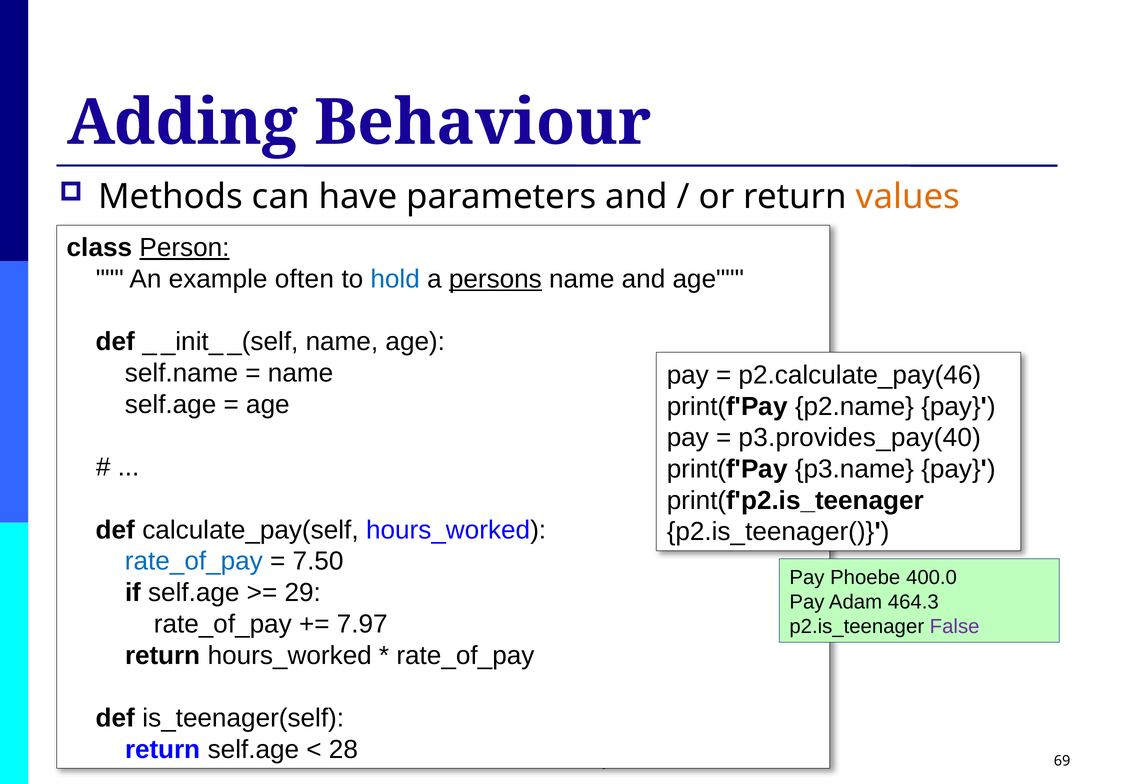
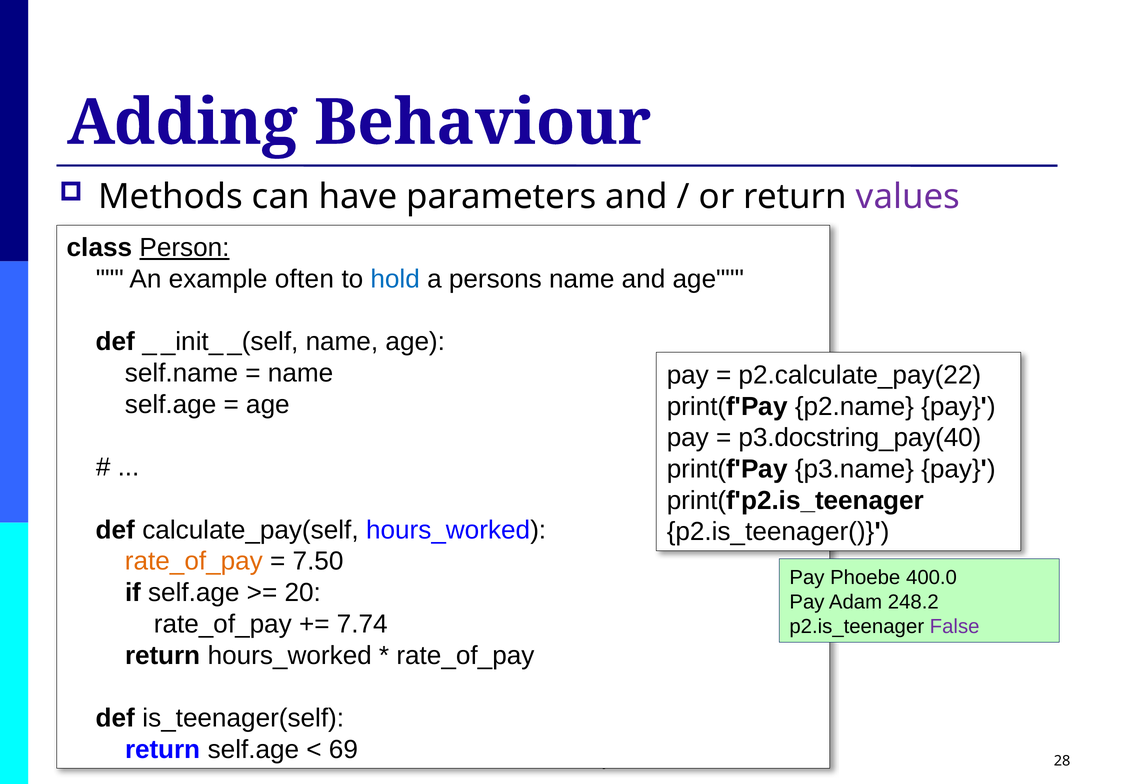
values colour: orange -> purple (908, 197)
persons underline: present -> none (495, 279)
p2.calculate_pay(46: p2.calculate_pay(46 -> p2.calculate_pay(22 (860, 375)
p3.provides_pay(40: p3.provides_pay(40 -> p3.docstring_pay(40 (860, 438)
rate_of_pay colour: blue -> orange (194, 562)
29: 29 -> 20 (303, 593)
464.3: 464.3 -> 248.2 (913, 602)
7.97: 7.97 -> 7.74 (362, 624)
28: 28 -> 69 (343, 750)
69: 69 -> 28 (1062, 761)
